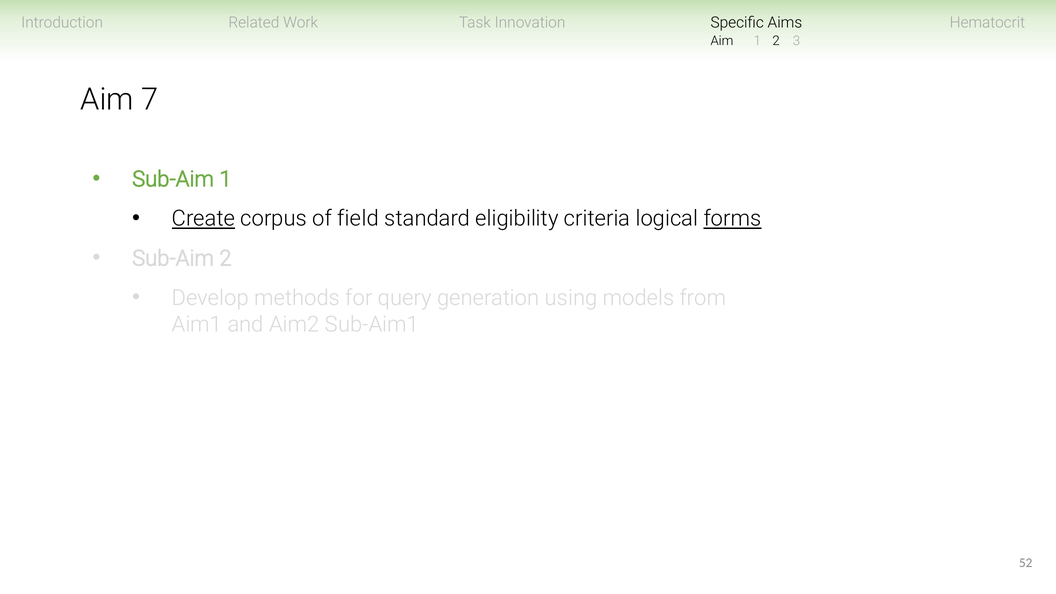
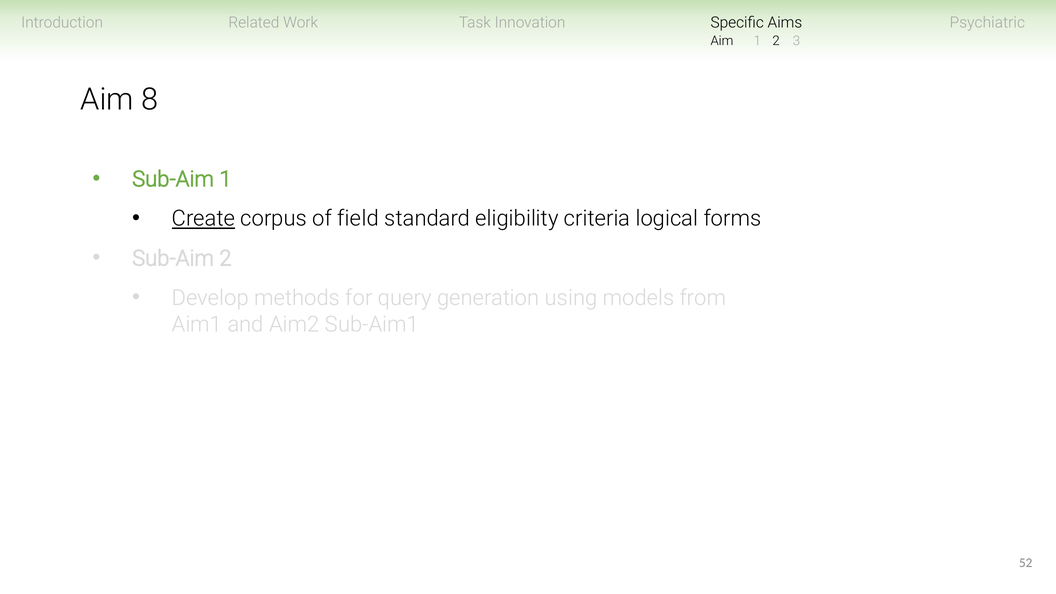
Hematocrit: Hematocrit -> Psychiatric (987, 22)
7: 7 -> 8 (150, 99)
forms underline: present -> none (732, 219)
